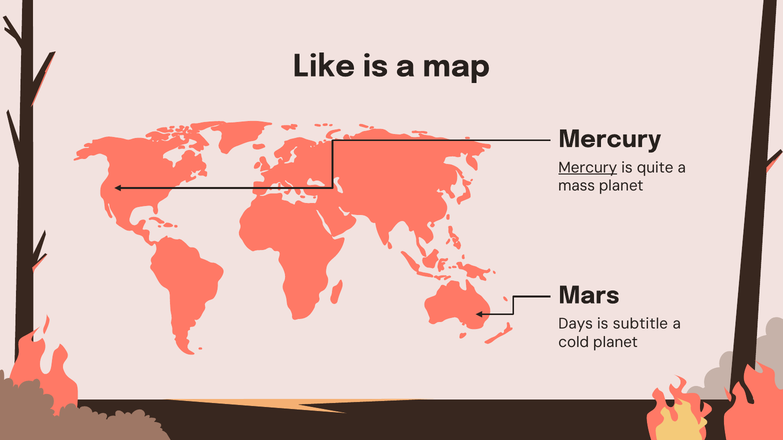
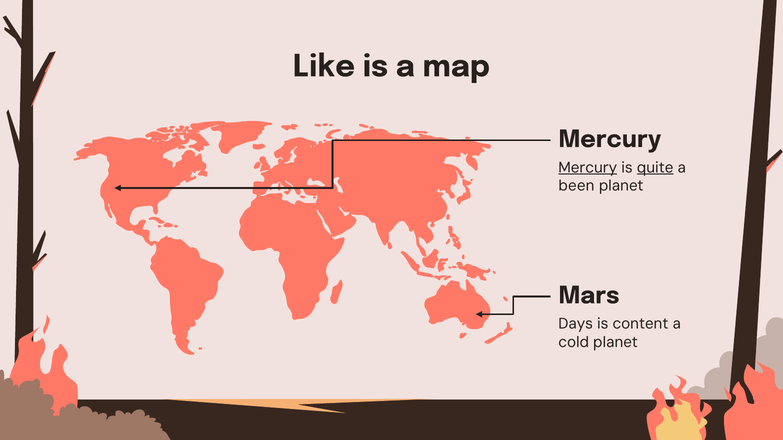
quite underline: none -> present (655, 168)
mass: mass -> been (576, 186)
subtitle: subtitle -> content (641, 324)
